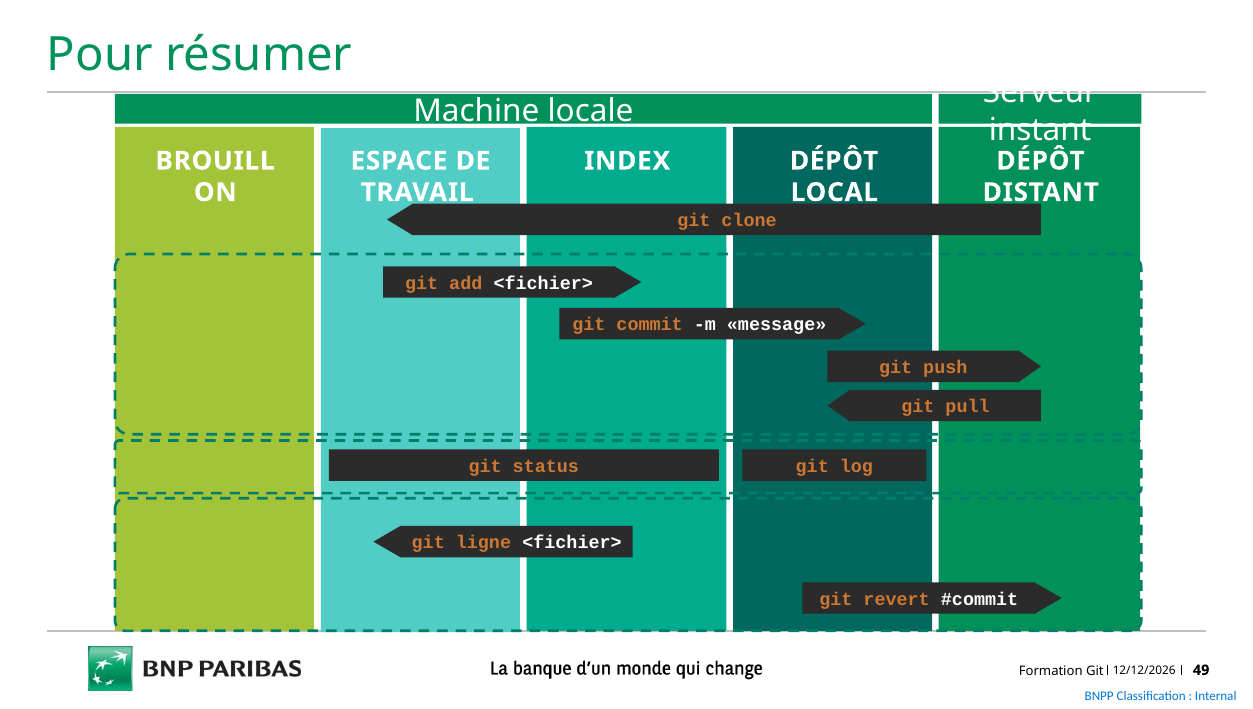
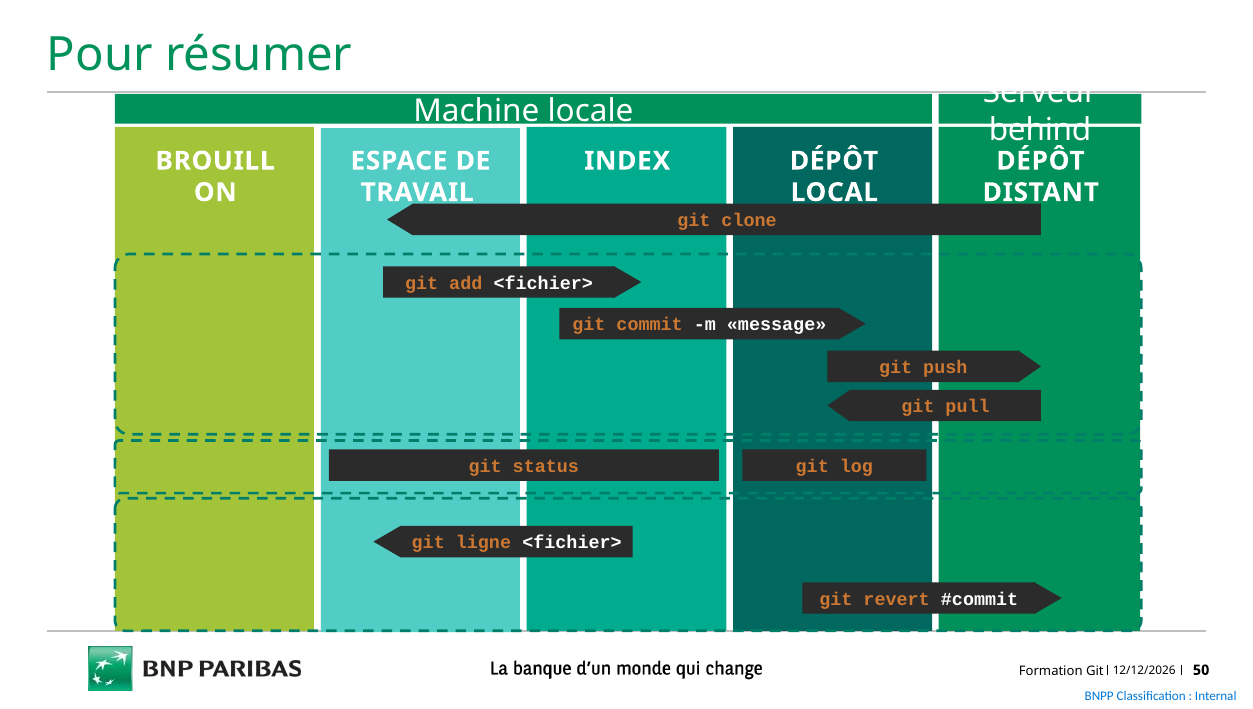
instant: instant -> behind (1040, 130)
49: 49 -> 50 (1201, 670)
